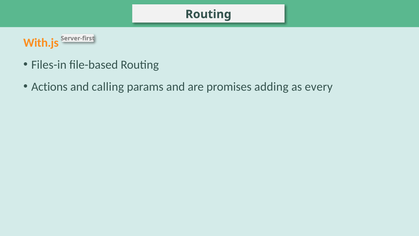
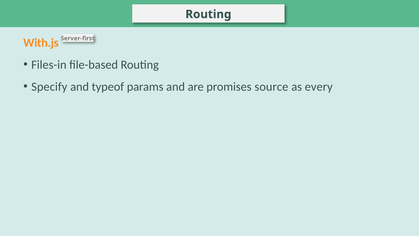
Actions: Actions -> Specify (49, 87)
calling: calling -> typeof (108, 87)
adding: adding -> source (271, 87)
